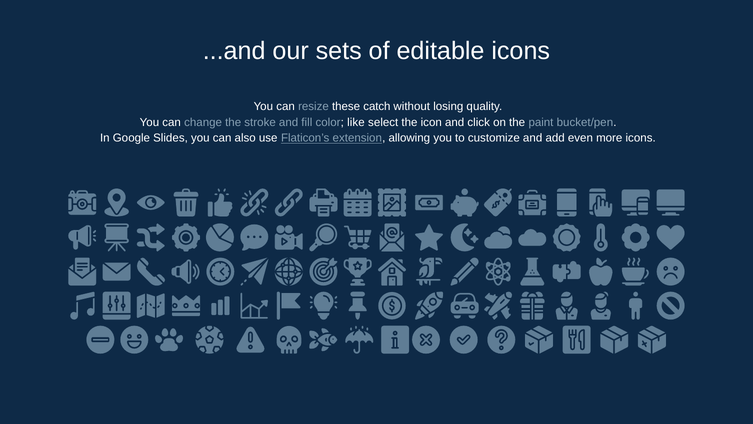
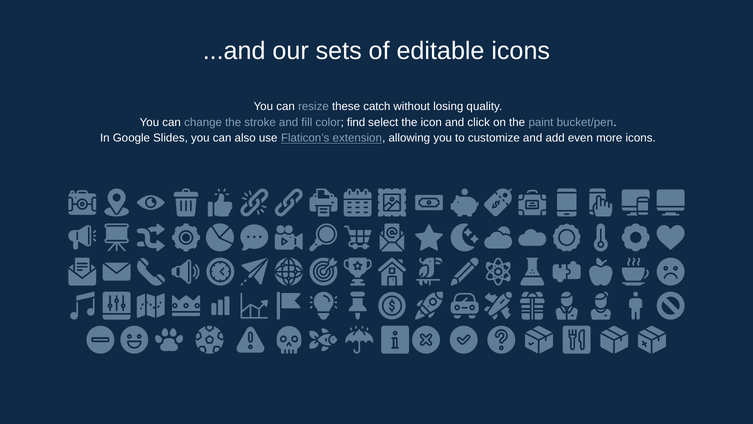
like: like -> find (356, 122)
